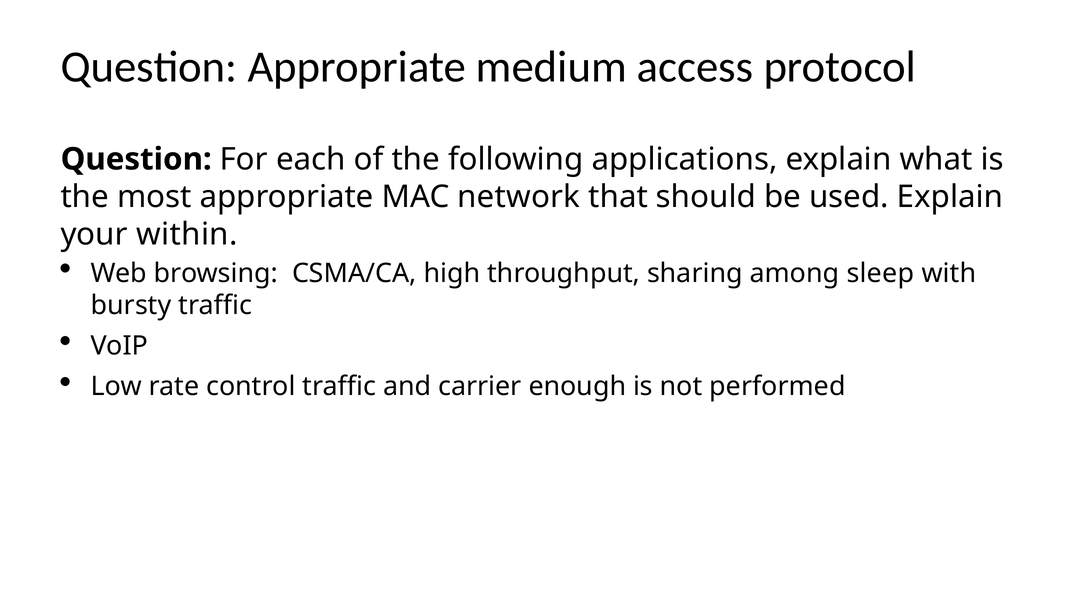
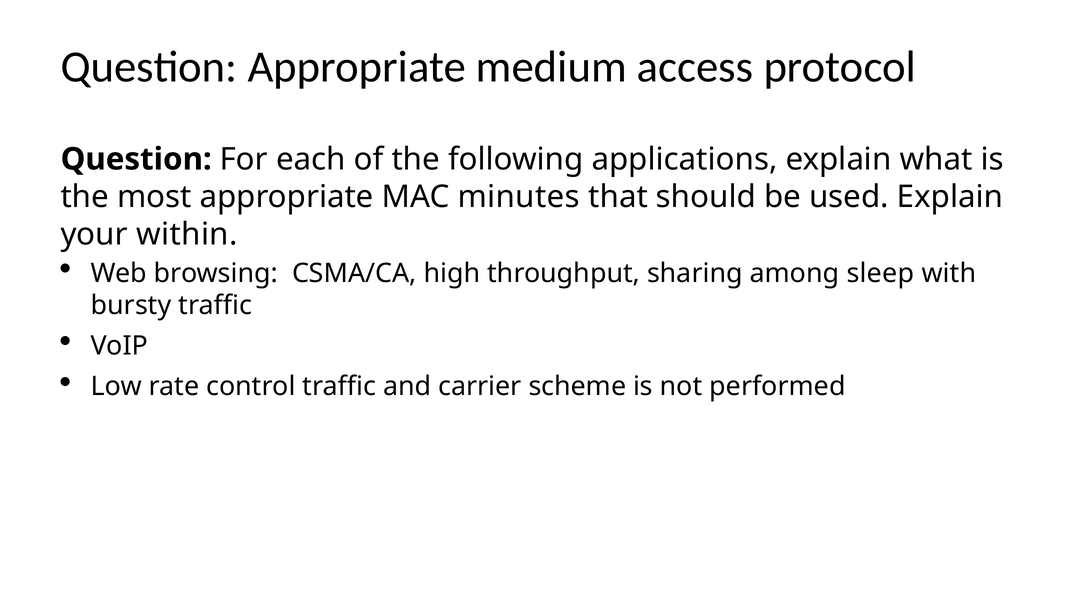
network: network -> minutes (519, 197)
enough: enough -> scheme (577, 387)
